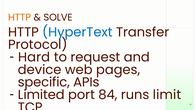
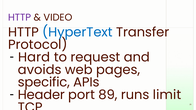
HTTP colour: orange -> purple (20, 17)
SOLVE: SOLVE -> VIDEO (58, 17)
device: device -> avoids (40, 70)
Limited: Limited -> Header (41, 95)
84: 84 -> 89 (108, 95)
